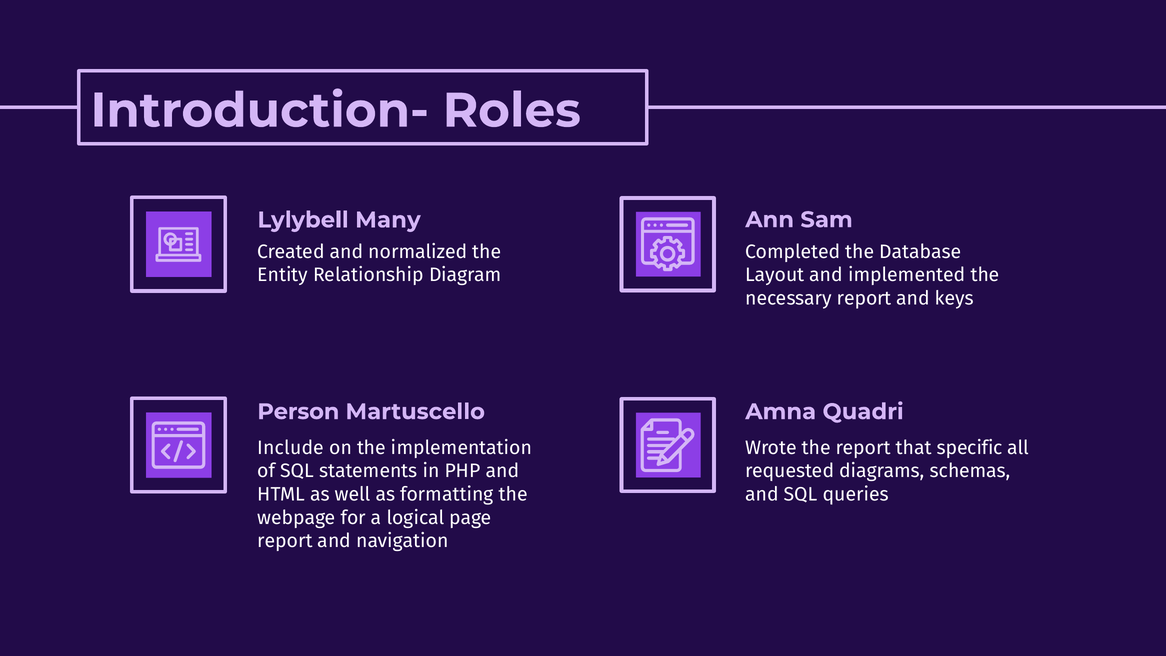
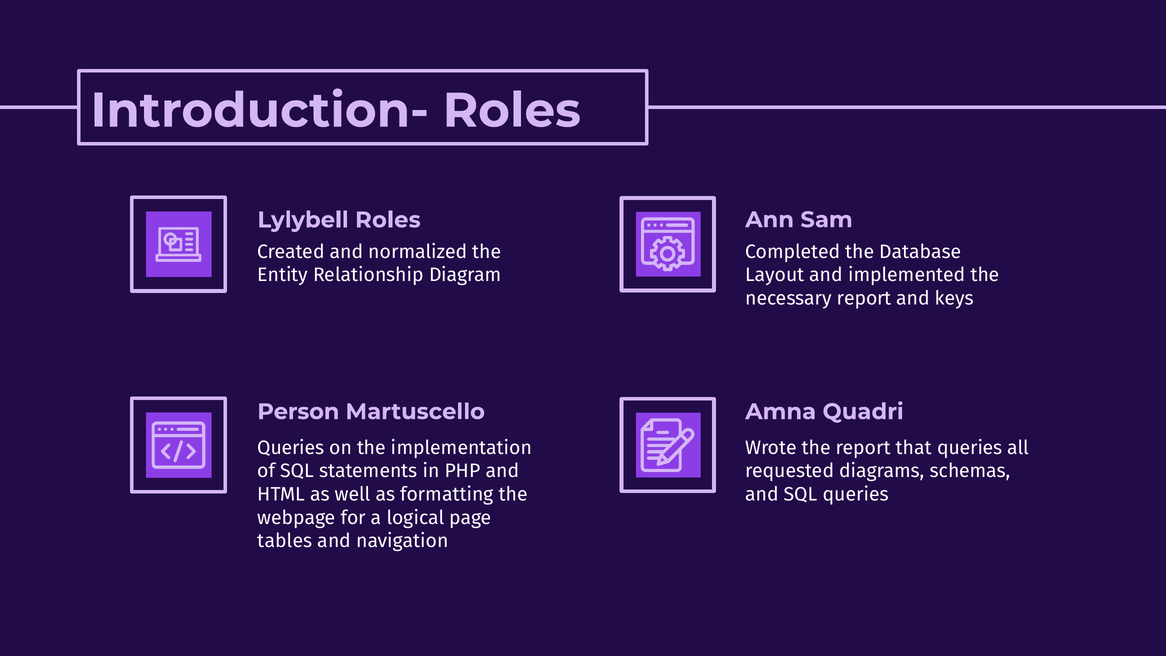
Lylybell Many: Many -> Roles (388, 220)
Include: Include -> Queries (291, 448)
that specific: specific -> queries (970, 448)
report: report -> tables (285, 541)
